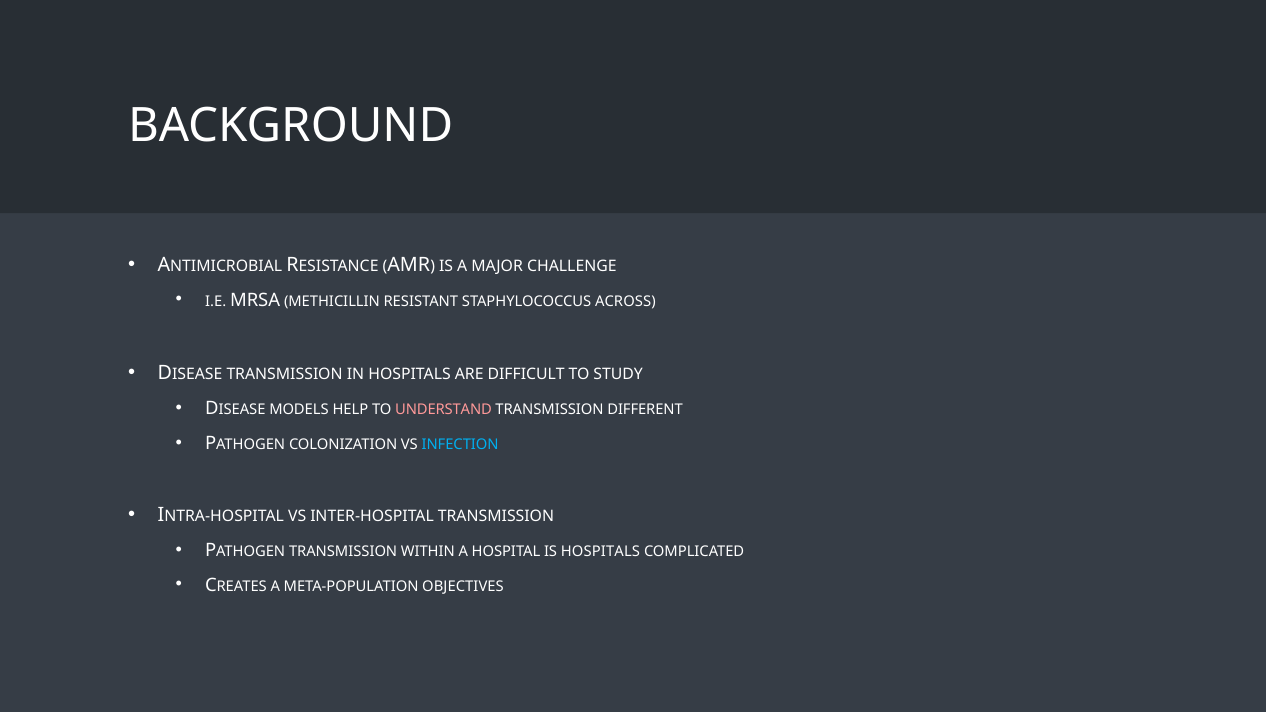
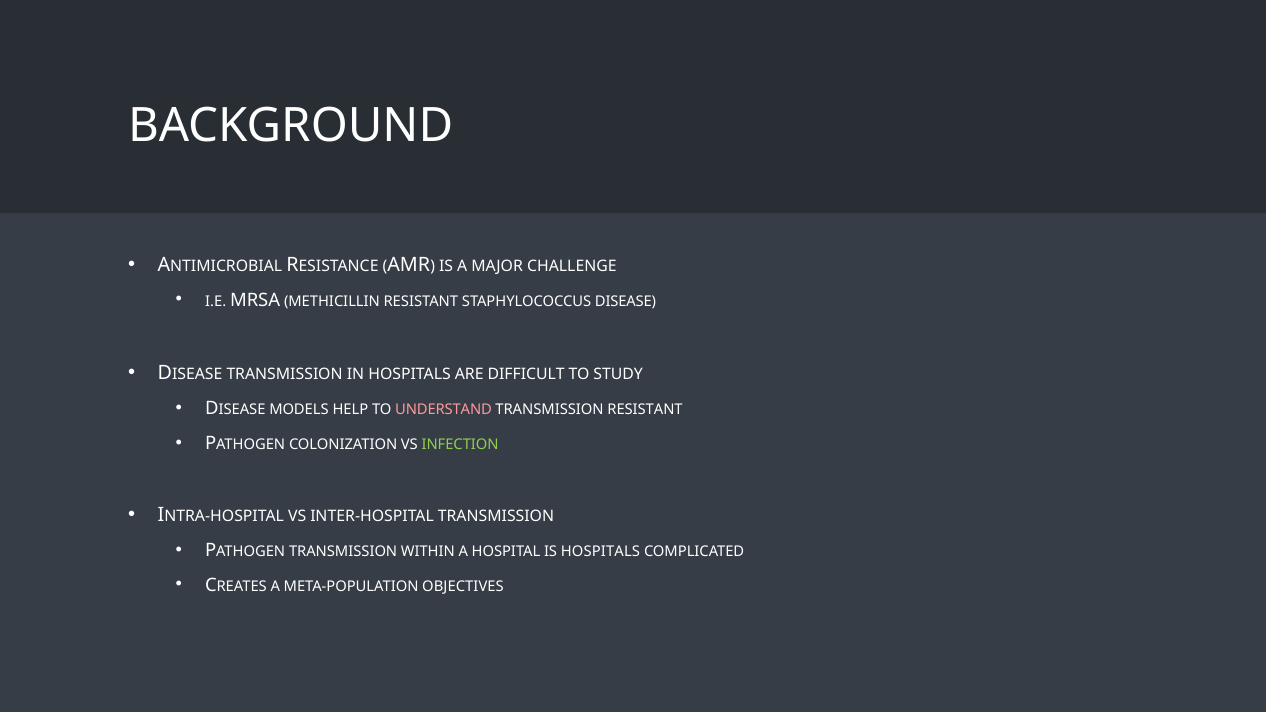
STAPHYLOCOCCUS ACROSS: ACROSS -> DISEASE (626, 301)
TRANSMISSION DIFFERENT: DIFFERENT -> RESISTANT (645, 410)
INFECTION colour: light blue -> light green (460, 445)
